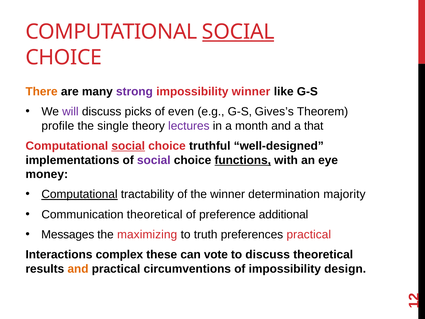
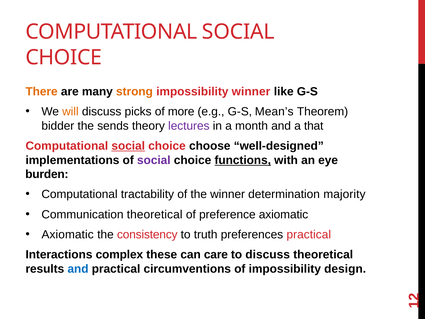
SOCIAL underline: present -> none (238, 32)
strong colour: purple -> orange (134, 91)
will colour: purple -> orange (70, 112)
even: even -> more (181, 112)
Gives’s: Gives’s -> Mean’s (274, 112)
profile: profile -> bidder (58, 126)
single: single -> sends (113, 126)
truthful: truthful -> choose (210, 146)
money: money -> burden (47, 174)
Computational underline: present -> none (80, 194)
preference additional: additional -> axiomatic (284, 214)
Messages: Messages -> Axiomatic (68, 234)
maximizing: maximizing -> consistency (147, 234)
vote: vote -> care (216, 254)
and colour: orange -> blue (78, 269)
